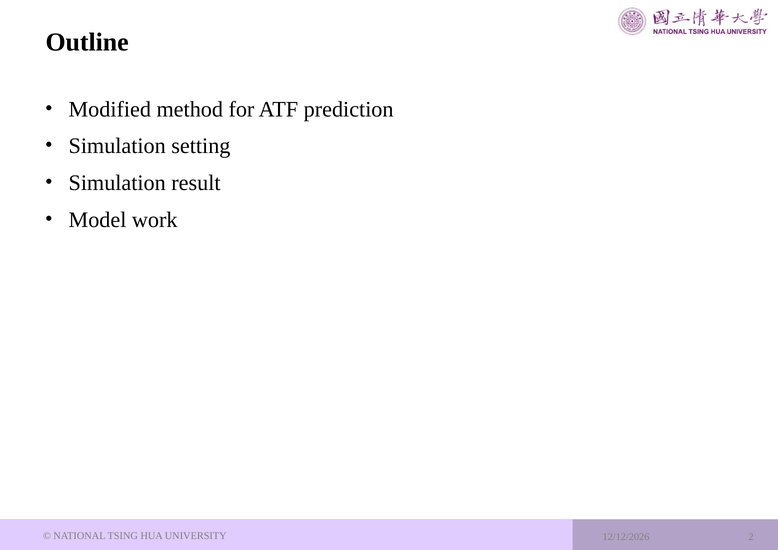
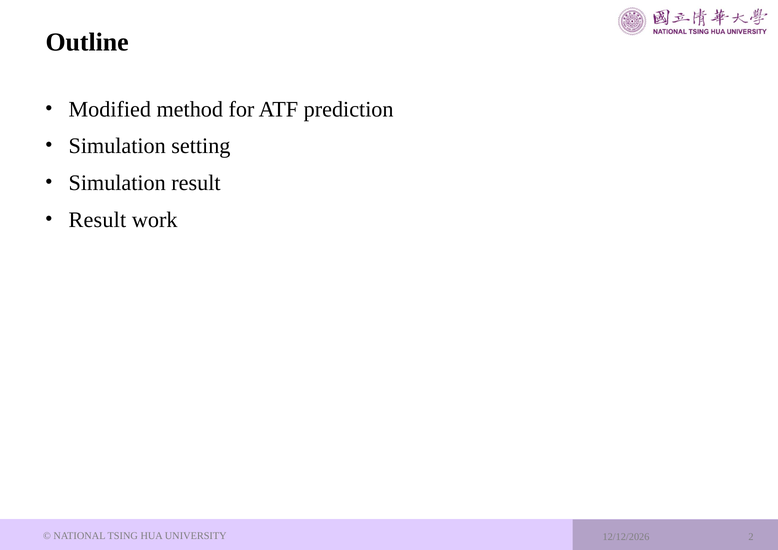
Model: Model -> Result (97, 220)
